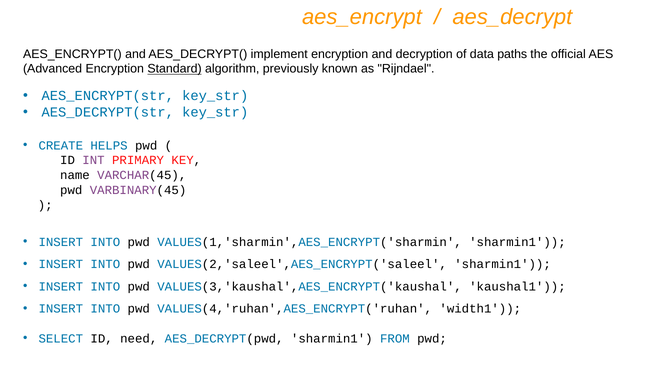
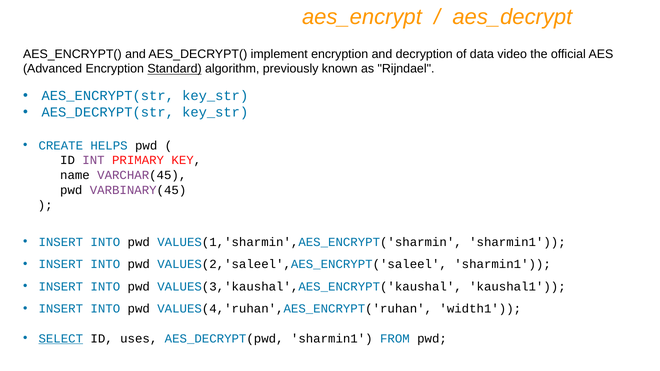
paths: paths -> video (512, 54)
SELECT underline: none -> present (61, 339)
need: need -> uses (139, 339)
